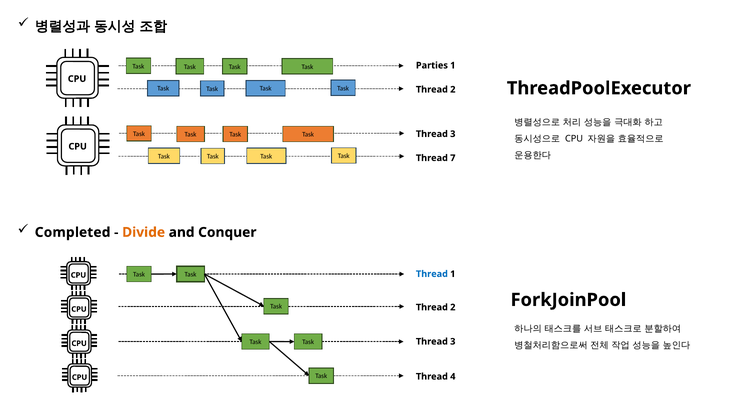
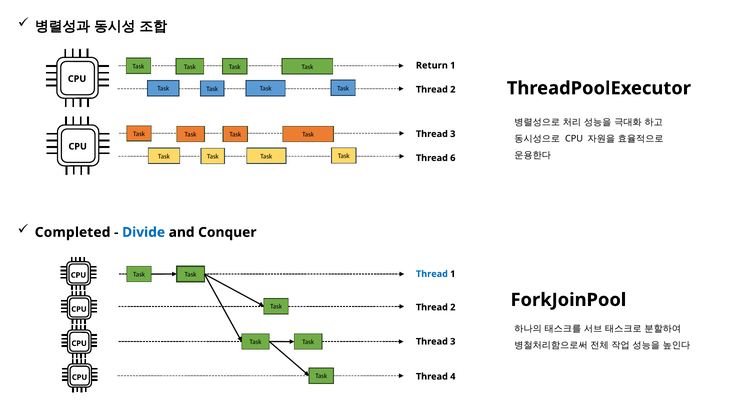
Parties: Parties -> Return (432, 65)
7: 7 -> 6 (453, 158)
Divide colour: orange -> blue (144, 232)
